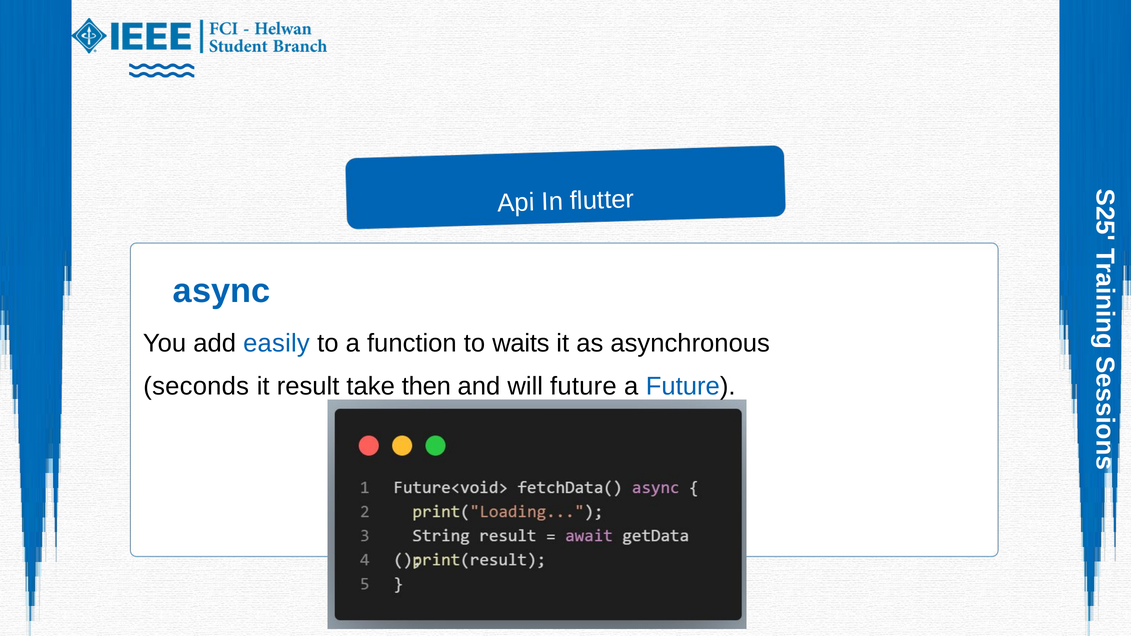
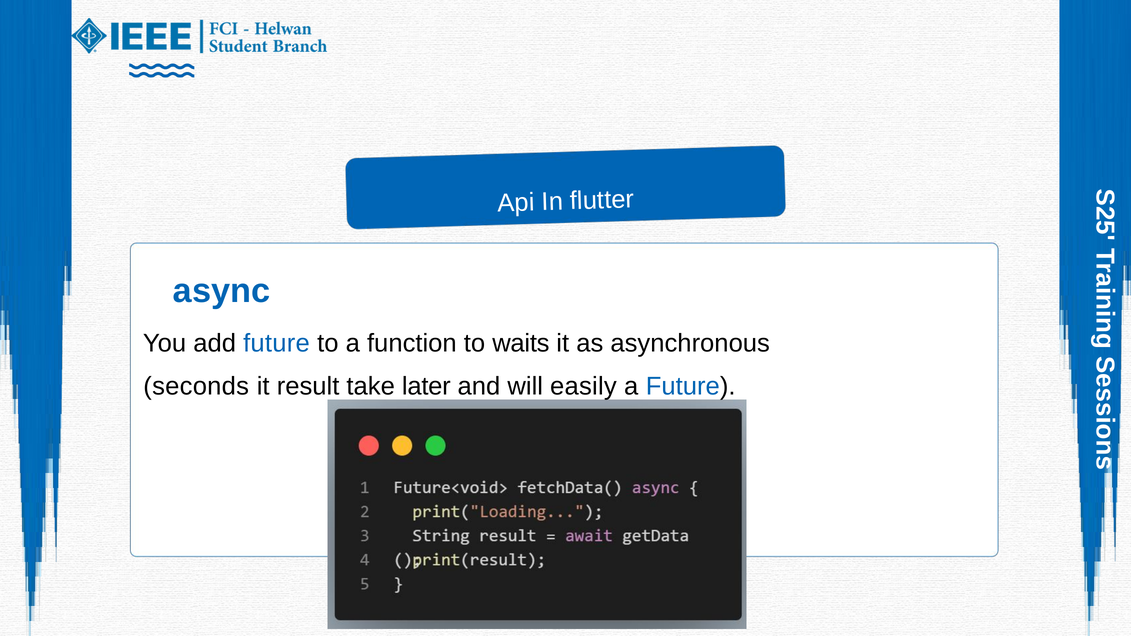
add easily: easily -> future (276, 343)
then: then -> later (426, 386)
will future: future -> easily (583, 386)
